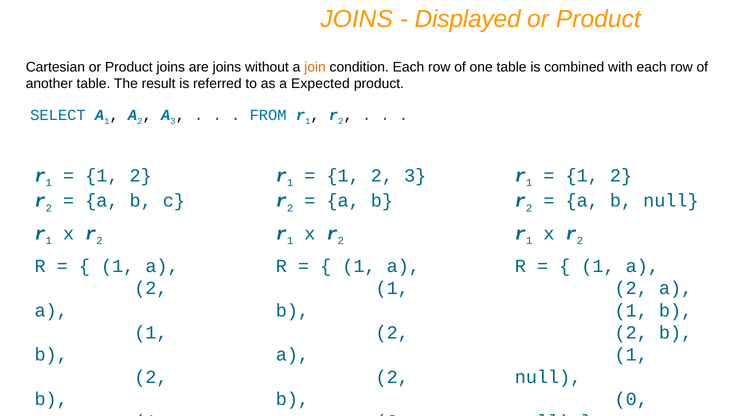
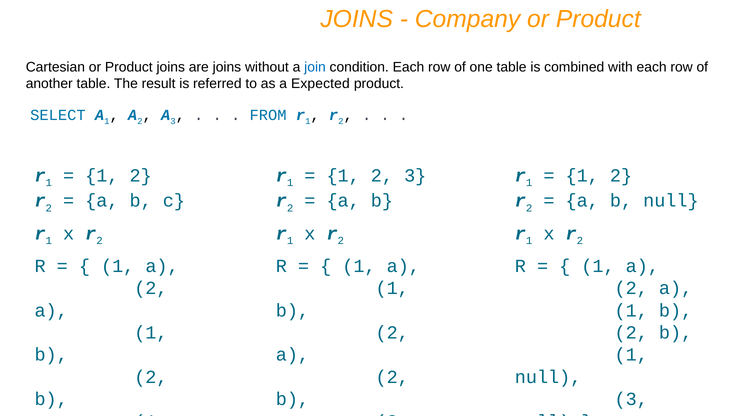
Displayed: Displayed -> Company (468, 19)
join colour: orange -> blue (315, 67)
0: 0 -> 3 (631, 399)
